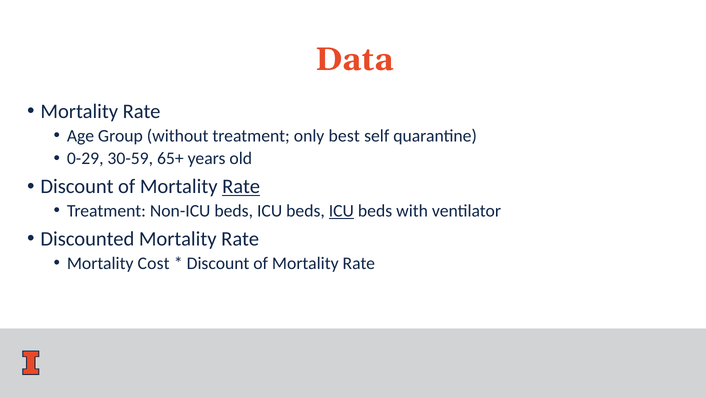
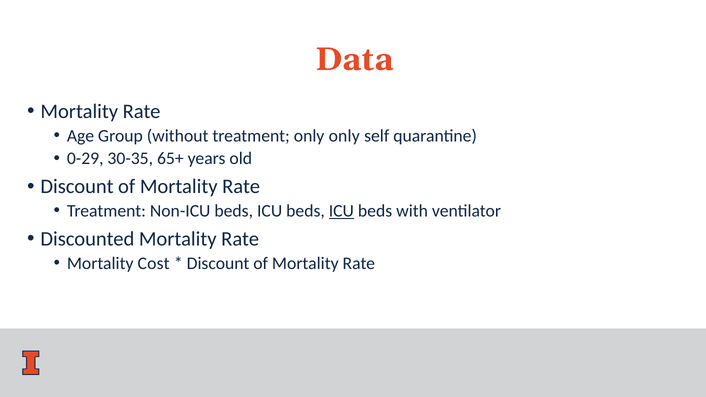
only best: best -> only (344, 136)
30-59: 30-59 -> 30-35 (130, 159)
Rate underline: present -> none (241, 187)
